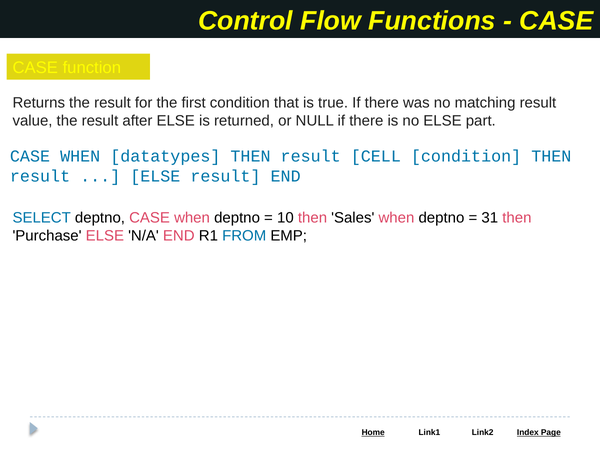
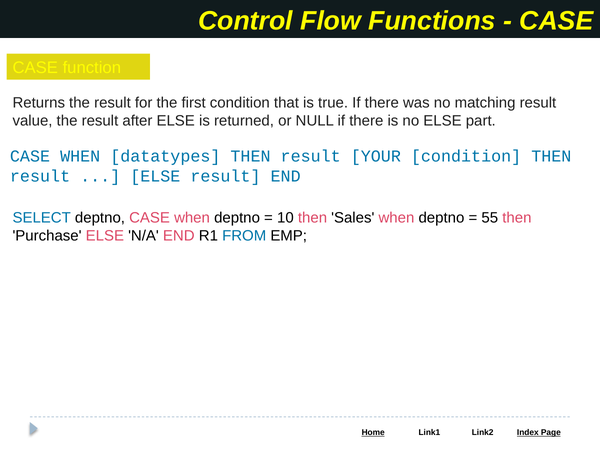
CELL: CELL -> YOUR (376, 156)
31: 31 -> 55 (490, 218)
